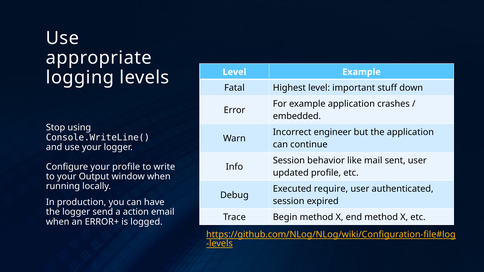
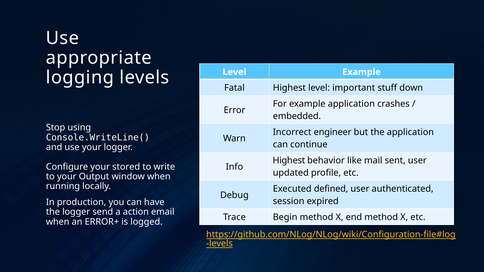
Session: Session -> Highest (289, 161)
your profile: profile -> stored (126, 167)
require: require -> defined (331, 189)
